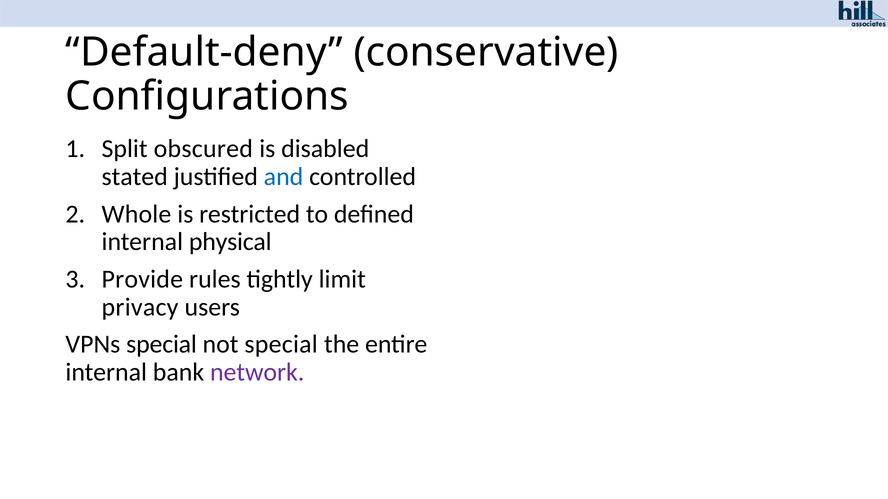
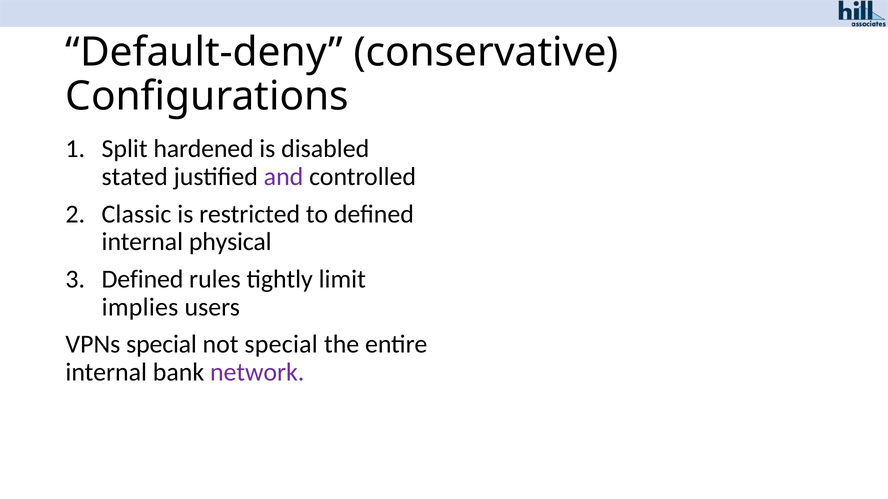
obscured: obscured -> hardened (204, 149)
and colour: blue -> purple (284, 177)
Whole: Whole -> Classic (137, 214)
Provide: Provide -> Defined (143, 279)
privacy: privacy -> implies (140, 307)
